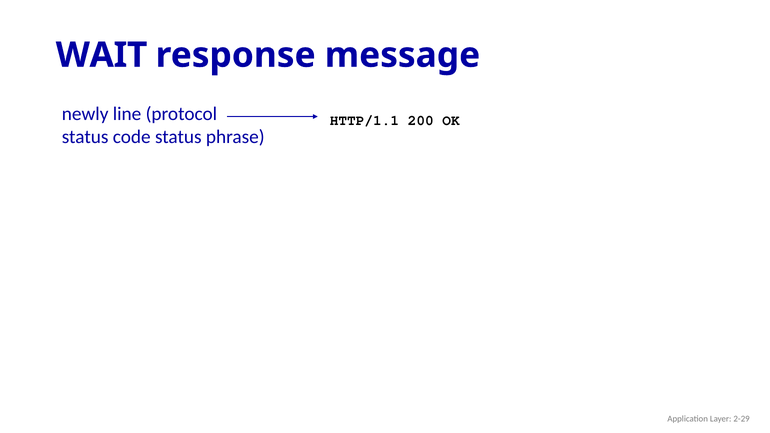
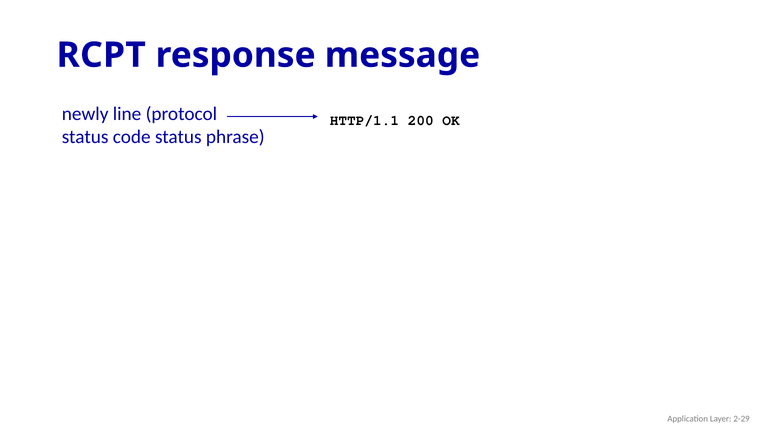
WAIT: WAIT -> RCPT (101, 55)
